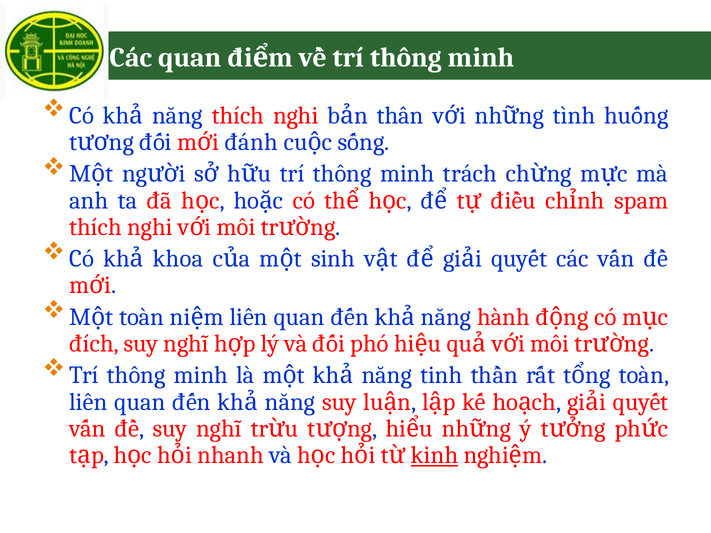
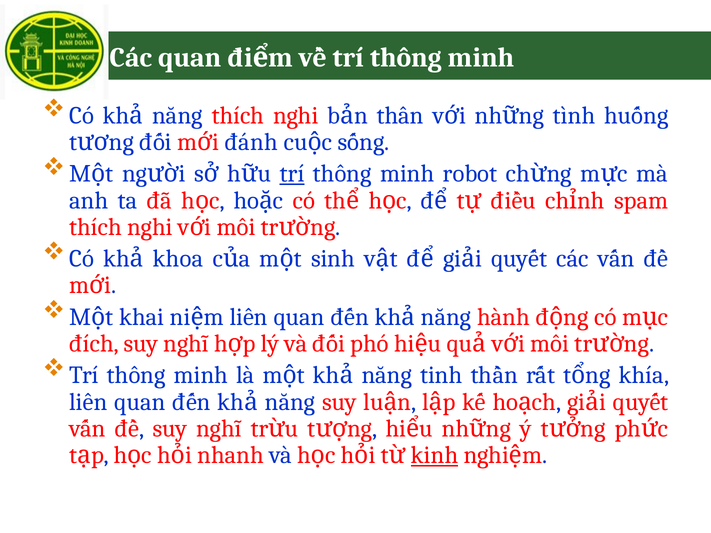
trí underline: none -> present (292, 174)
trách: trách -> robot (470, 174)
toàn: toàn -> khai (142, 317)
toàn: toàn -> khía (641, 375)
